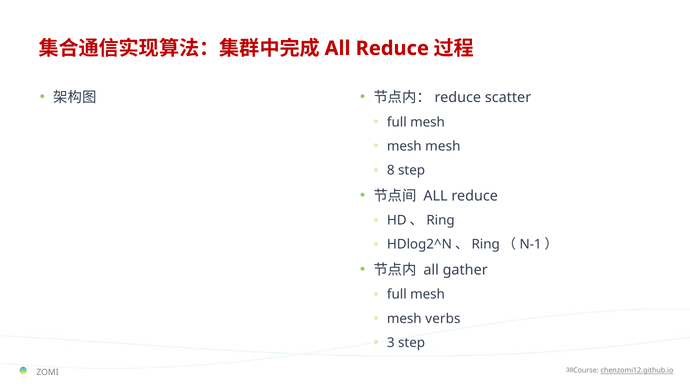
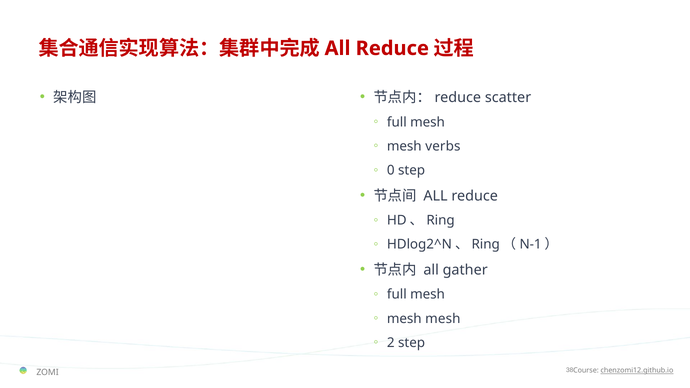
mesh mesh: mesh -> verbs (443, 146)
8: 8 -> 0 (391, 170)
mesh verbs: verbs -> mesh (443, 319)
3: 3 -> 2 (391, 343)
